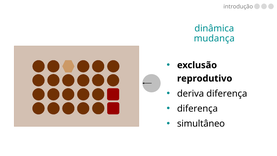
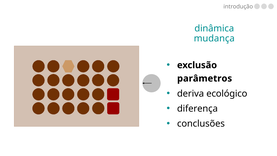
reprodutivo: reprodutivo -> parâmetros (205, 78)
deriva diferença: diferença -> ecológico (227, 93)
simultâneo: simultâneo -> conclusões (201, 124)
